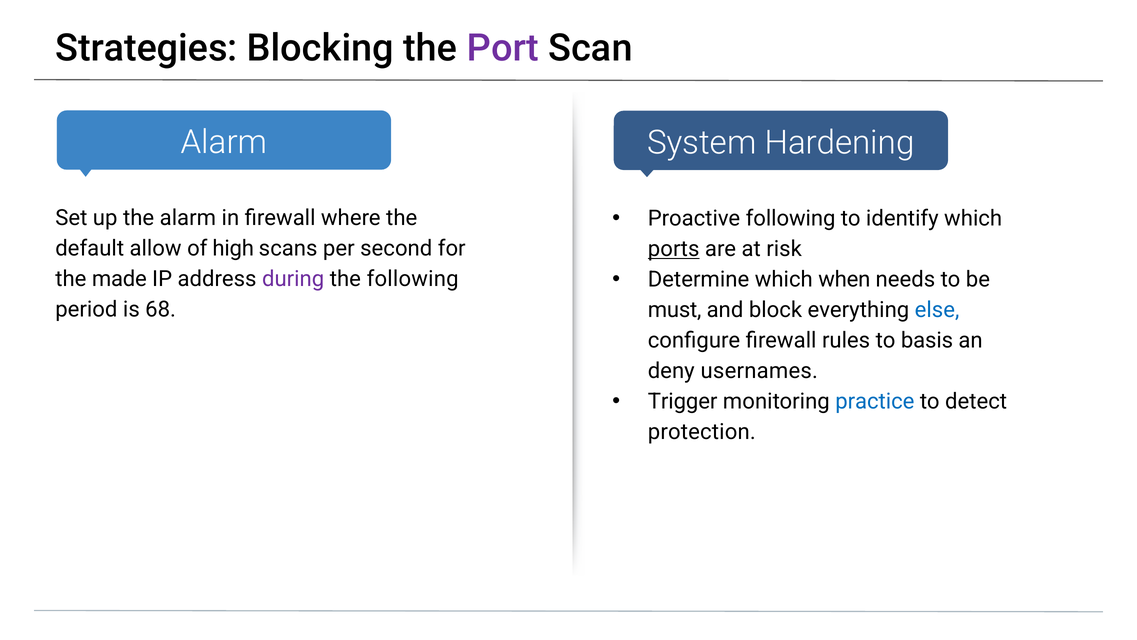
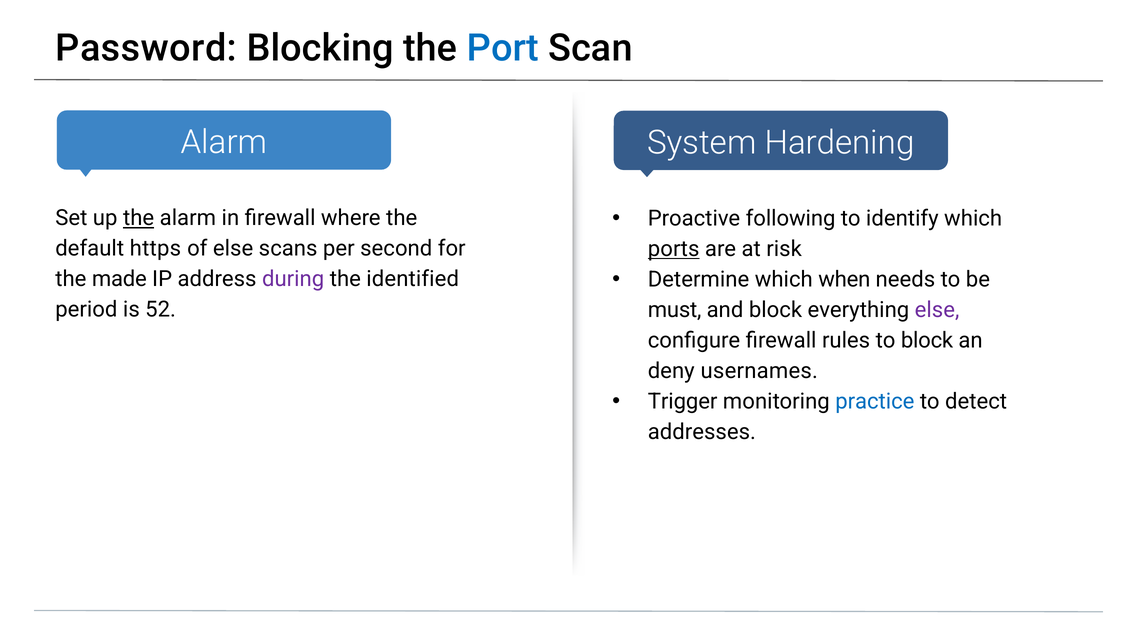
Strategies: Strategies -> Password (146, 48)
Port colour: purple -> blue (503, 48)
the underline: none -> present (139, 218)
allow: allow -> https (155, 248)
of high: high -> else (233, 248)
the following: following -> identified (413, 279)
68: 68 -> 52 (161, 309)
else colour: blue -> purple (937, 310)
to basis: basis -> block (927, 340)
protection: protection -> addresses (702, 432)
